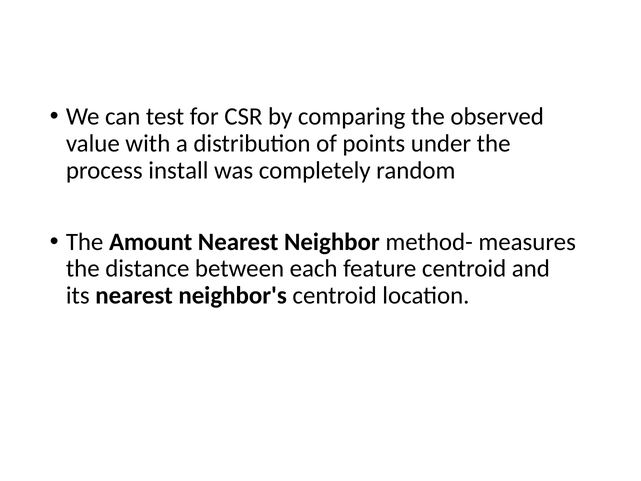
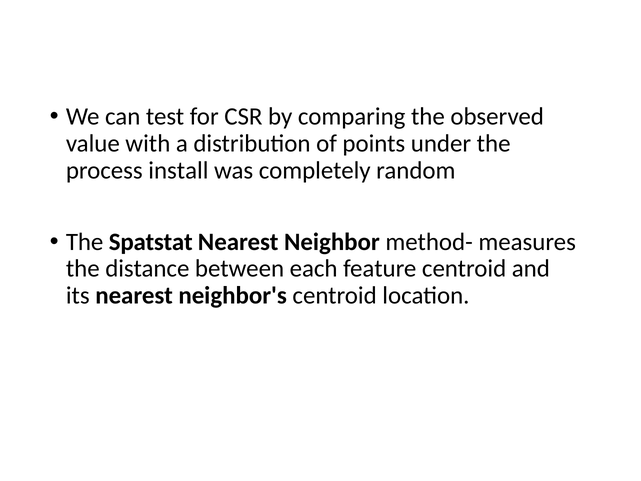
Amount: Amount -> Spatstat (151, 242)
